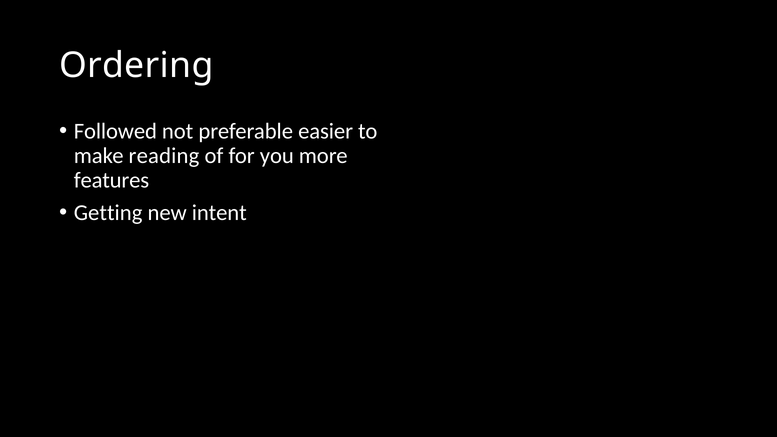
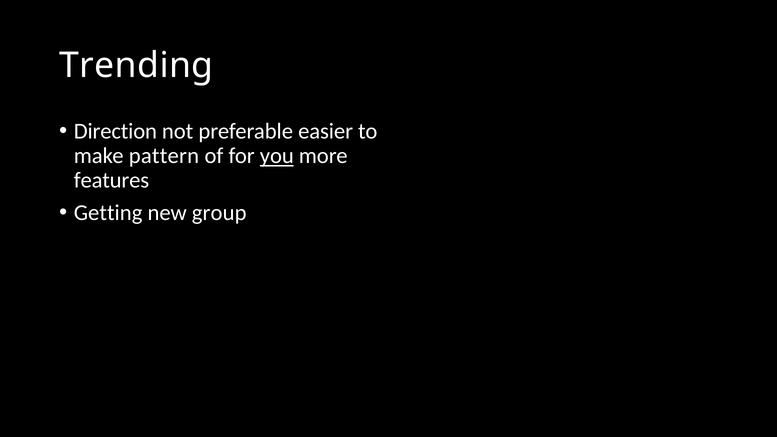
Ordering: Ordering -> Trending (136, 65)
Followed: Followed -> Direction (115, 131)
reading: reading -> pattern (164, 156)
you underline: none -> present (277, 156)
intent: intent -> group (219, 213)
